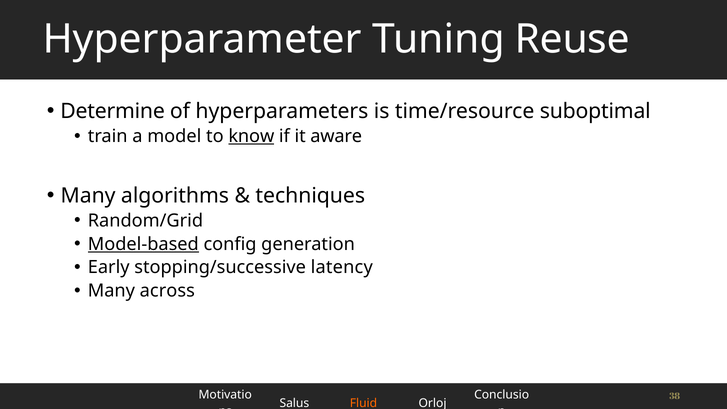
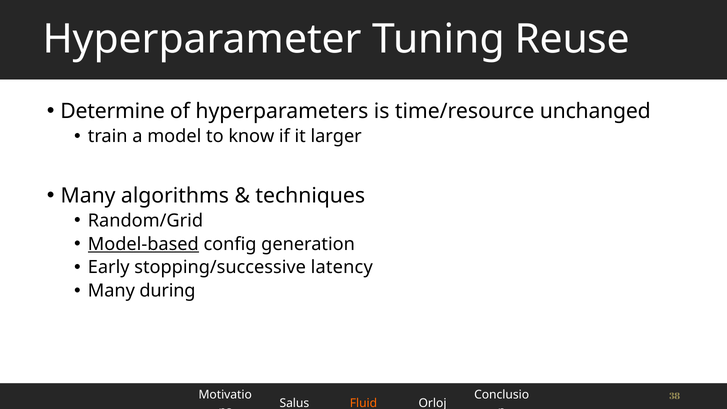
suboptimal: suboptimal -> unchanged (595, 111)
know underline: present -> none (251, 136)
aware: aware -> larger (336, 136)
across: across -> during (167, 291)
